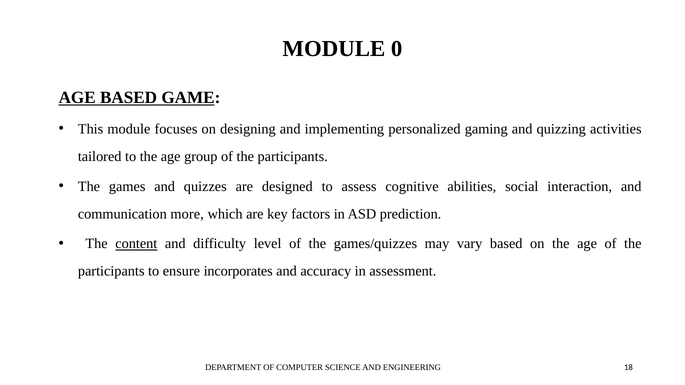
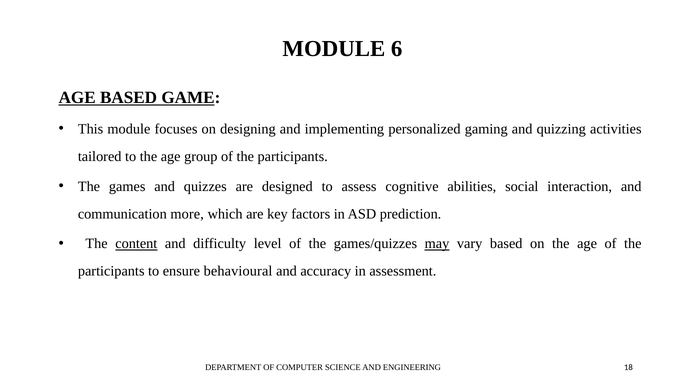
0: 0 -> 6 (397, 49)
may underline: none -> present (437, 244)
incorporates: incorporates -> behavioural (238, 271)
